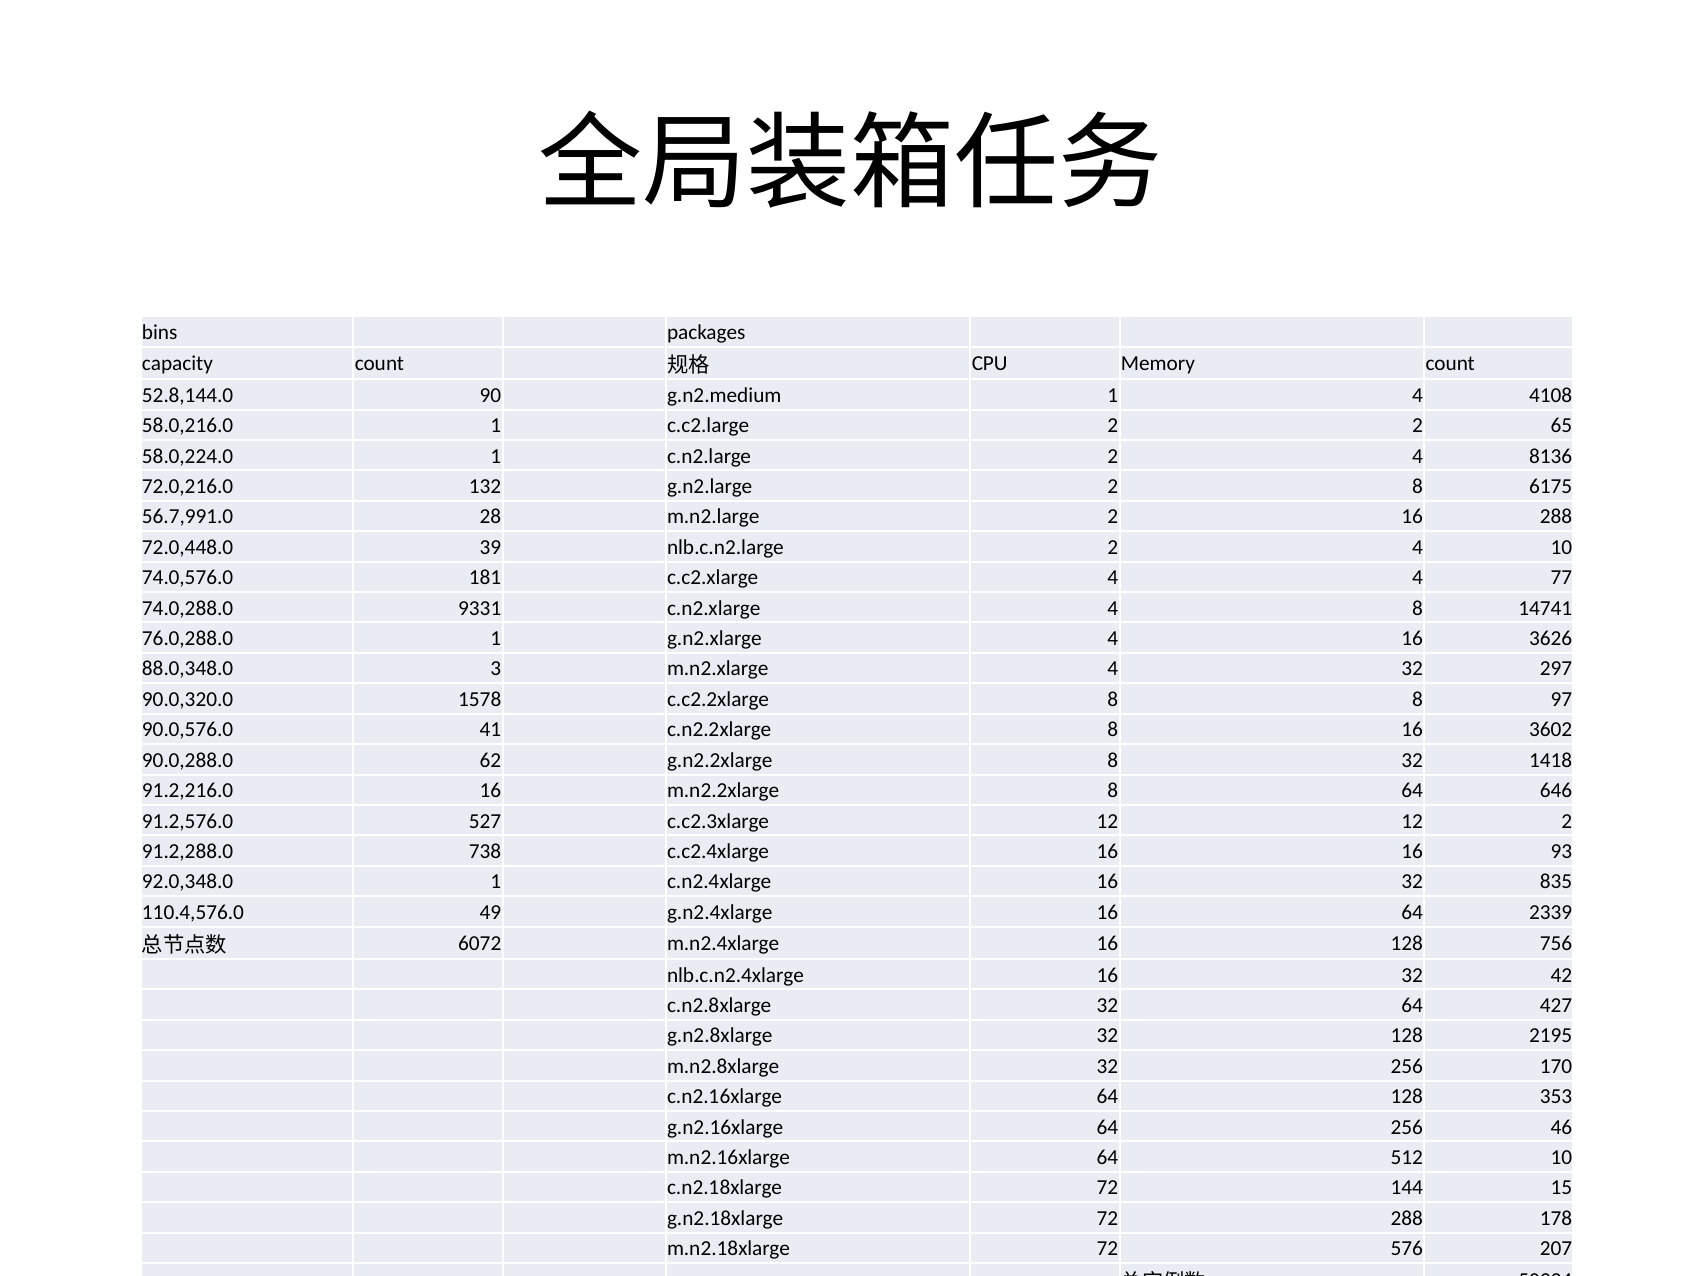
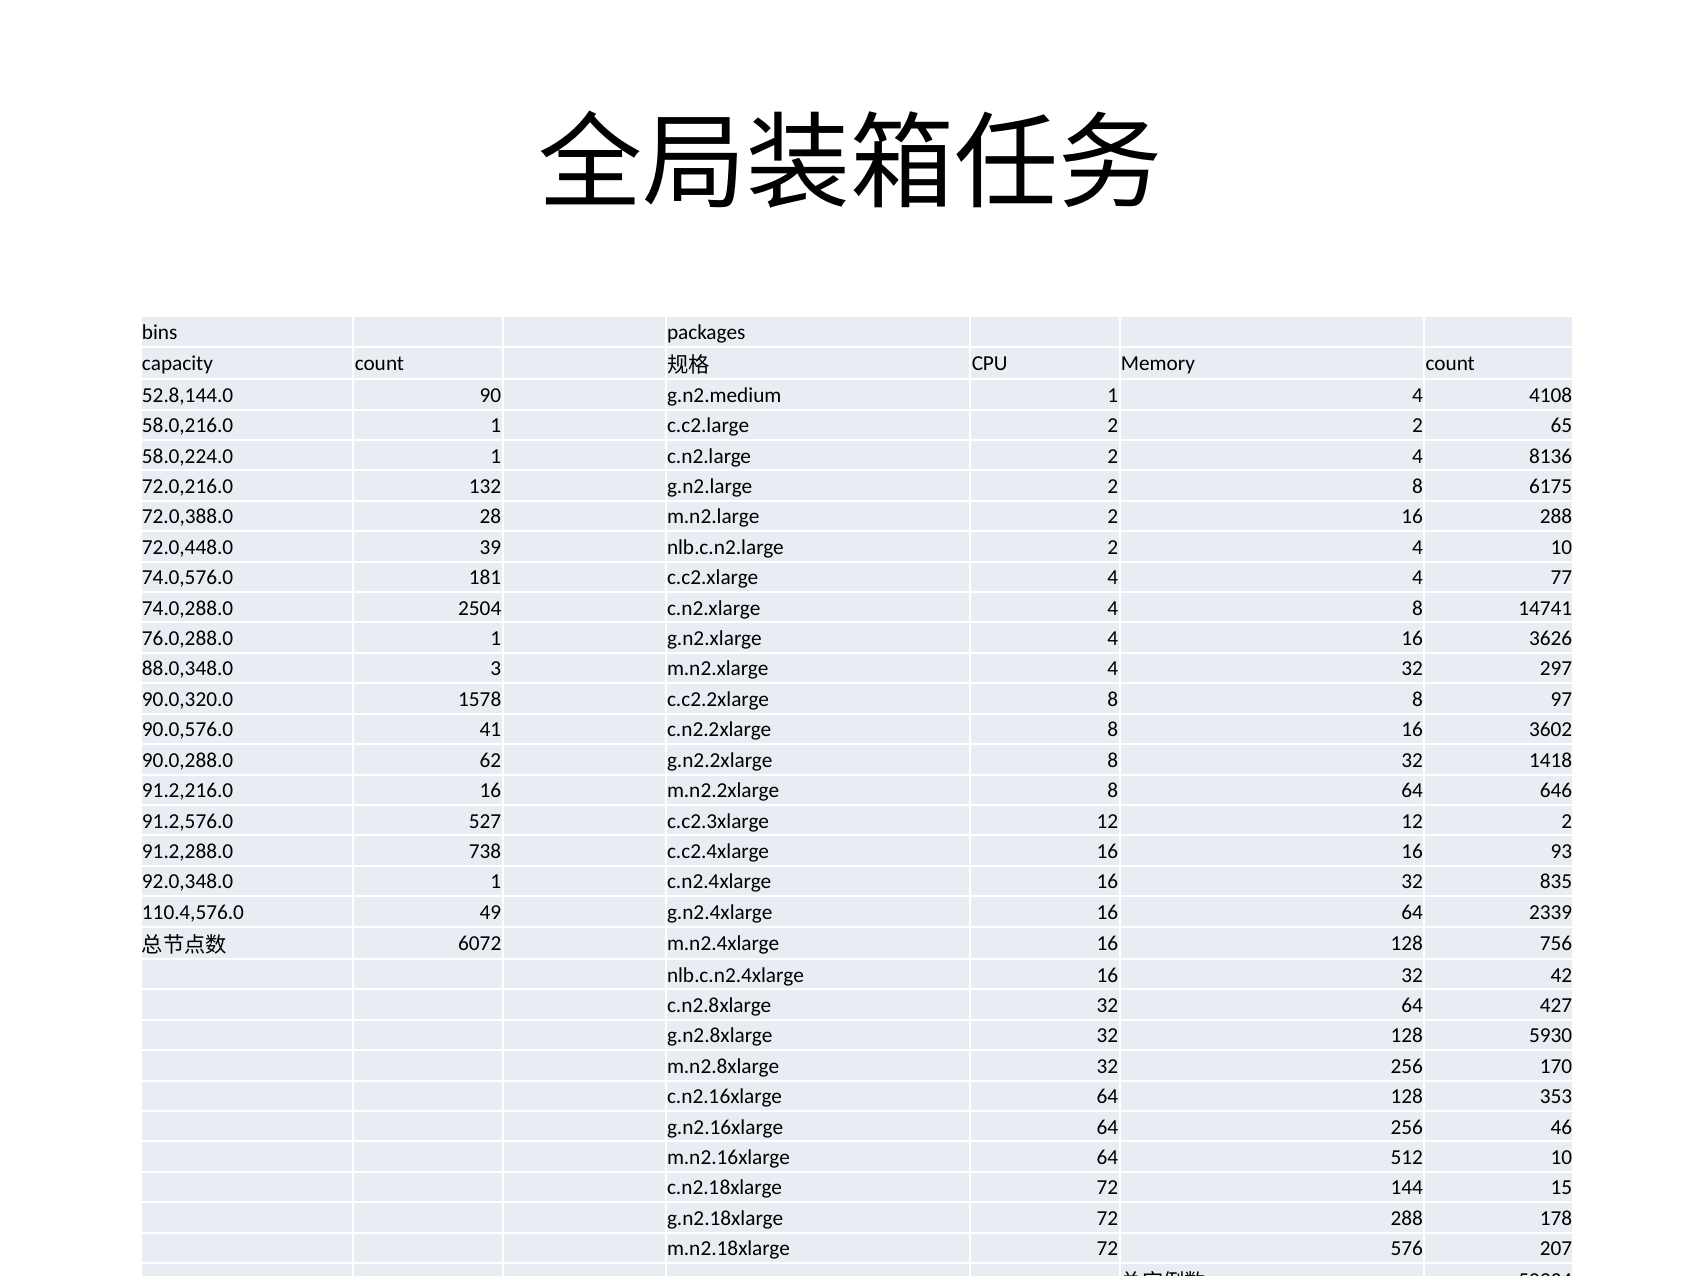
56.7,991.0: 56.7,991.0 -> 72.0,388.0 (188, 517)
9331: 9331 -> 2504 (480, 608)
2195: 2195 -> 5930 (1551, 1036)
